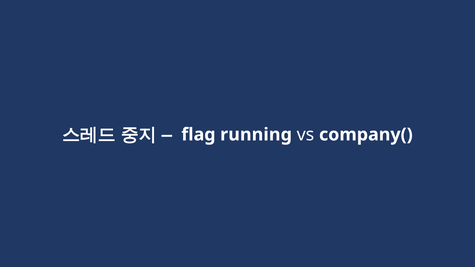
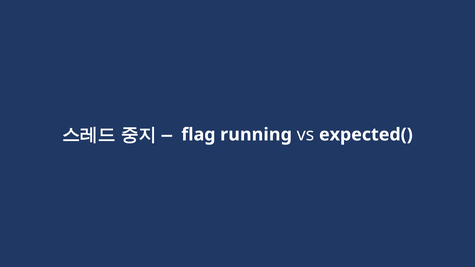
company(: company( -> expected( (366, 135)
